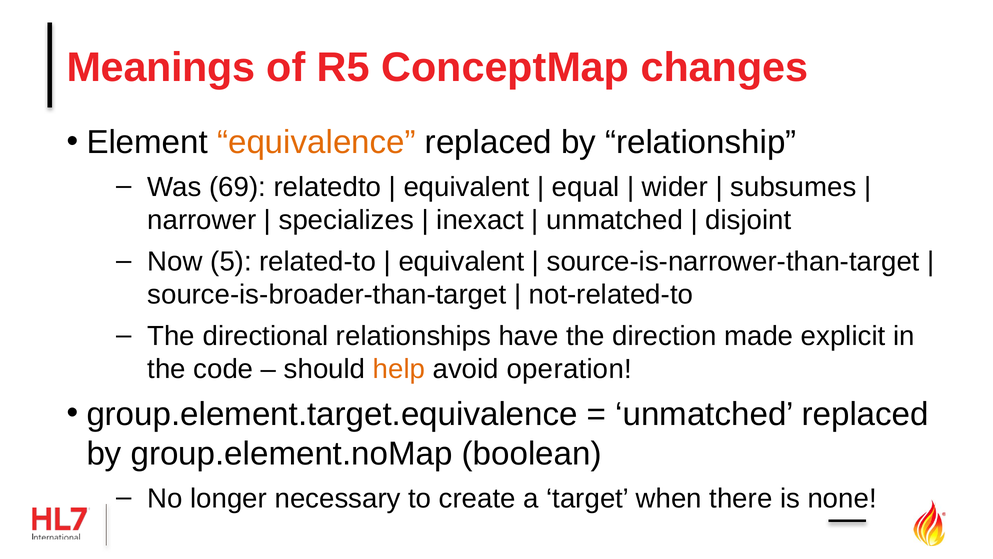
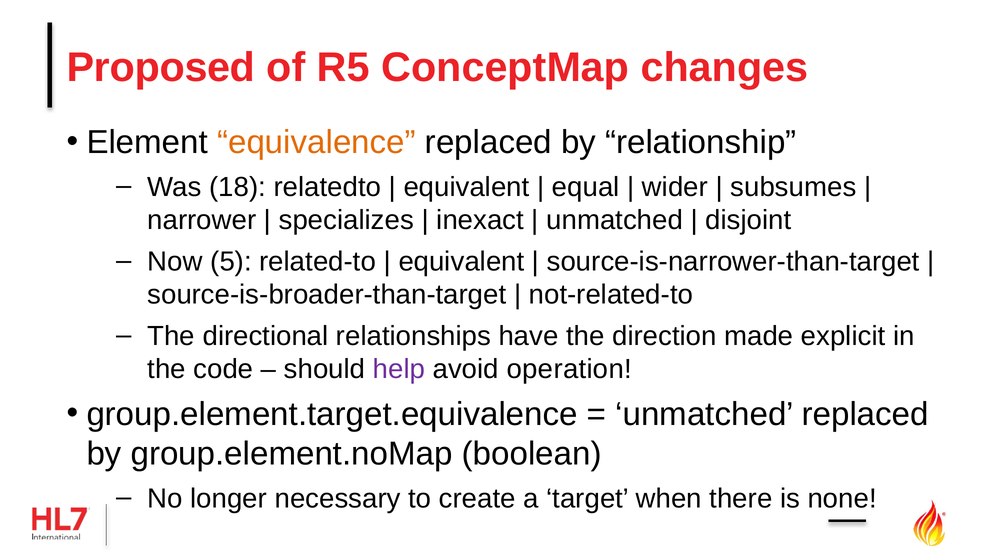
Meanings: Meanings -> Proposed (161, 68)
69: 69 -> 18 (238, 187)
help colour: orange -> purple (399, 369)
